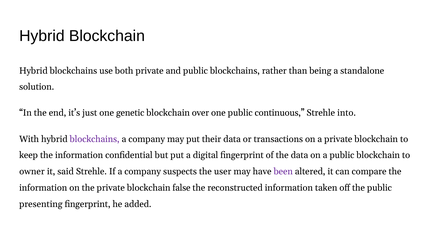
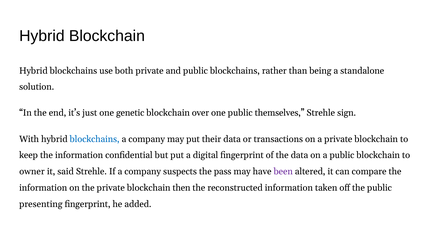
continuous: continuous -> themselves (280, 113)
into: into -> sign (347, 113)
blockchains colour: purple -> blue (95, 139)
user: user -> pass (223, 171)
false: false -> then (181, 188)
